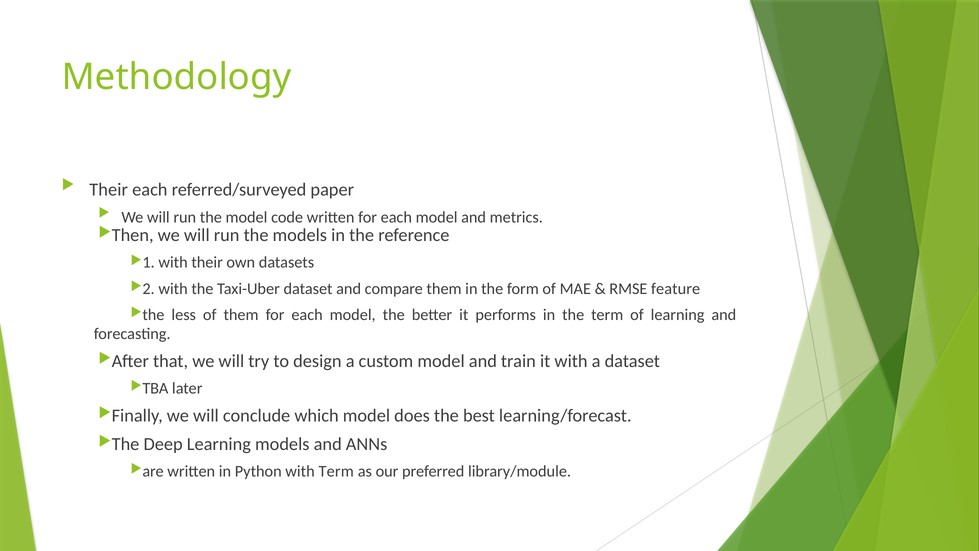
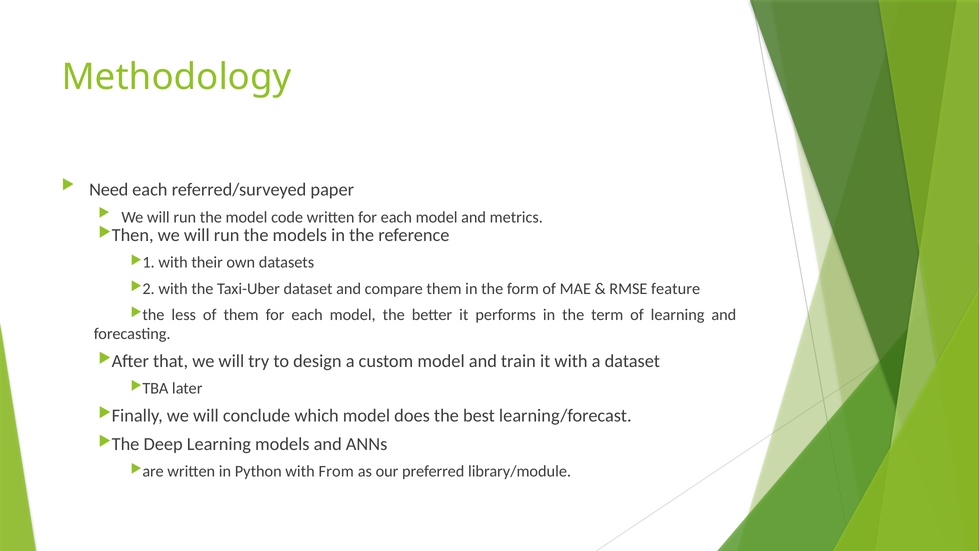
Their: Their -> Need (109, 189)
with Term: Term -> From (336, 471)
